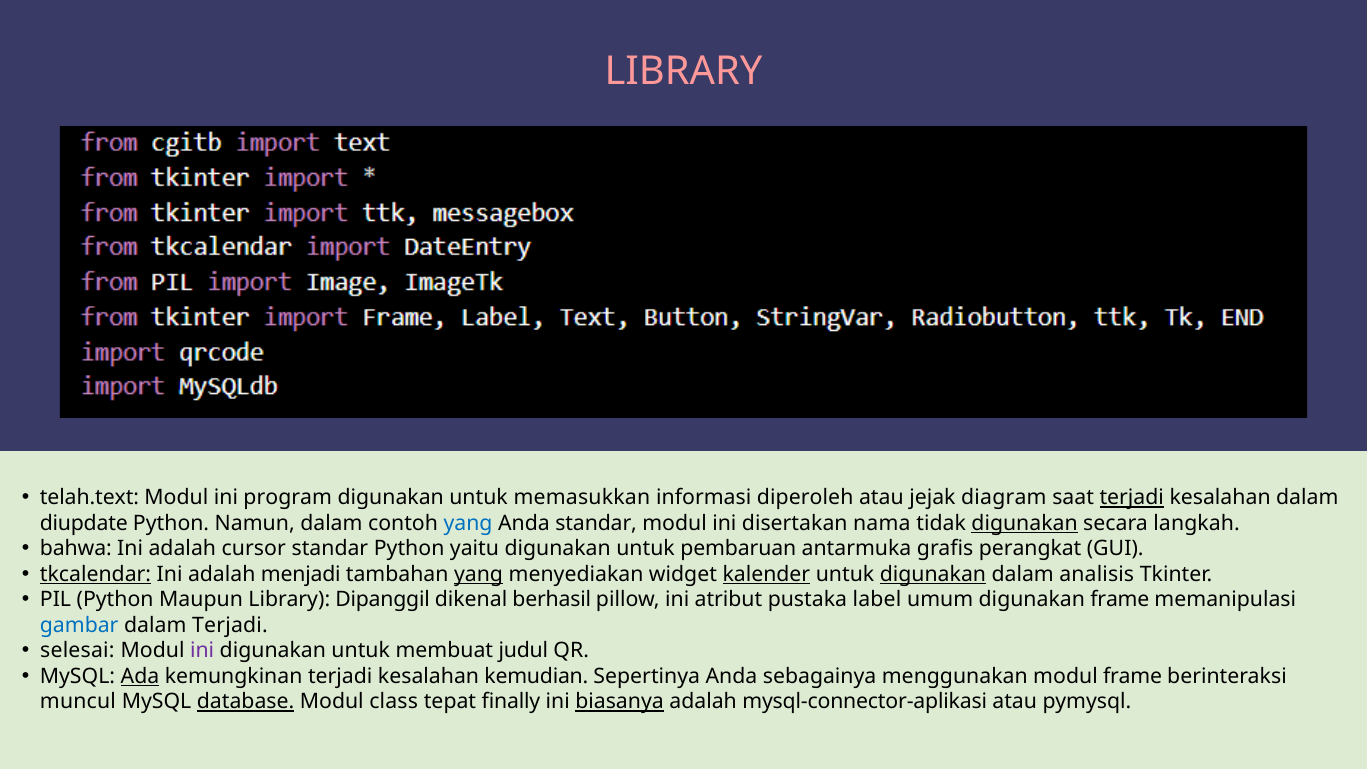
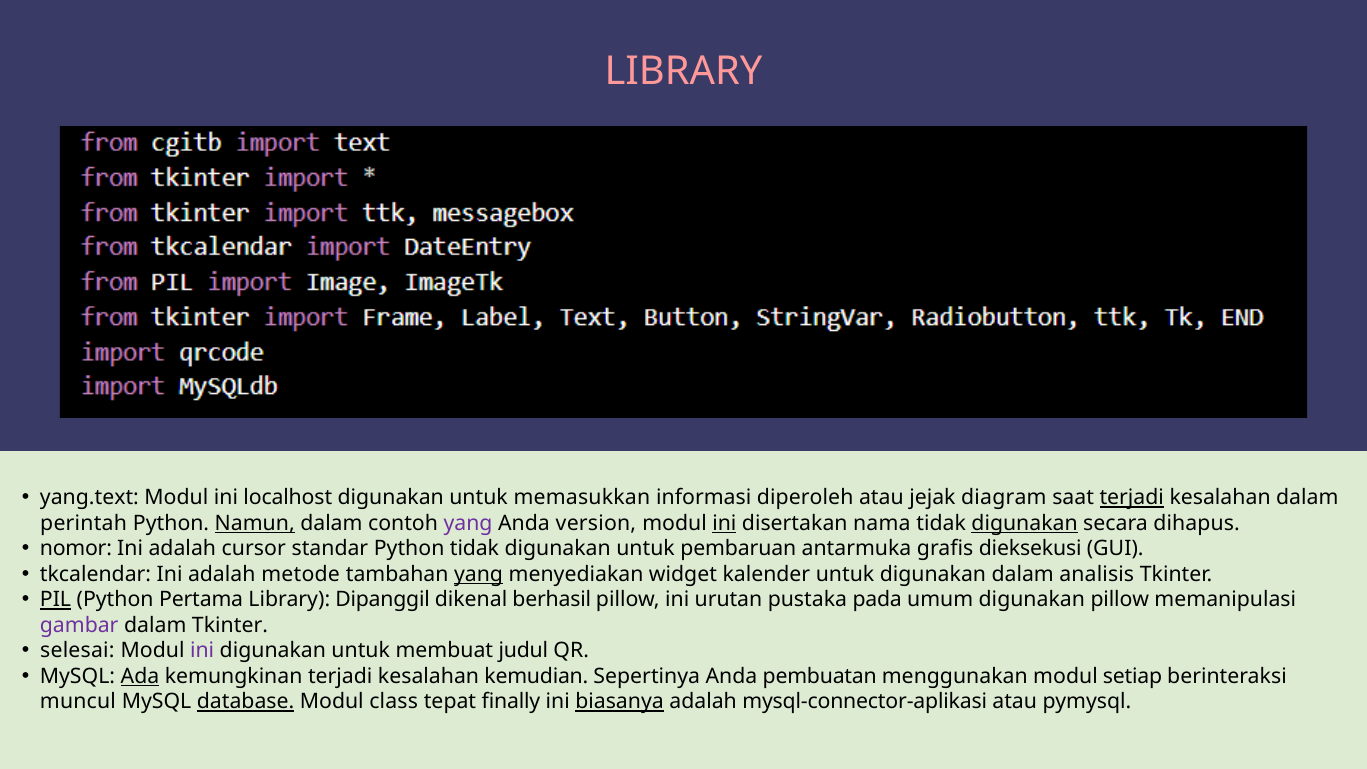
telah.text: telah.text -> yang.text (89, 498)
program: program -> localhost (288, 498)
diupdate: diupdate -> perintah (84, 523)
Namun underline: none -> present (255, 523)
yang colour: blue -> purple (468, 523)
Anda standar: standar -> version (596, 523)
ini underline: none -> present (724, 523)
langkah: langkah -> dihapus (1197, 523)
bahwa: bahwa -> nomor (76, 549)
Python yaitu: yaitu -> tidak (475, 549)
perangkat: perangkat -> dieksekusi (1030, 549)
tkcalendar underline: present -> none (96, 574)
menjadi: menjadi -> metode (301, 574)
kalender underline: present -> none (766, 574)
digunakan underline: present -> none (933, 574)
PIL underline: none -> present (56, 600)
Maupun: Maupun -> Pertama (201, 600)
atribut: atribut -> urutan (728, 600)
label: label -> pada (877, 600)
digunakan frame: frame -> pillow (1120, 600)
gambar colour: blue -> purple (79, 625)
dalam Terjadi: Terjadi -> Tkinter (230, 625)
sebagainya: sebagainya -> pembuatan (820, 676)
modul frame: frame -> setiap (1133, 676)
